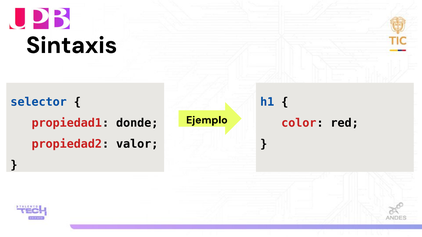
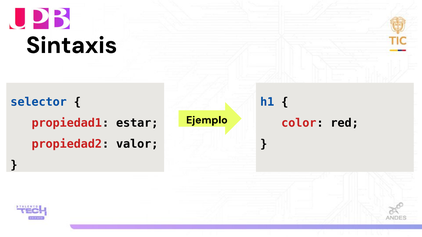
donde: donde -> estar (137, 123)
